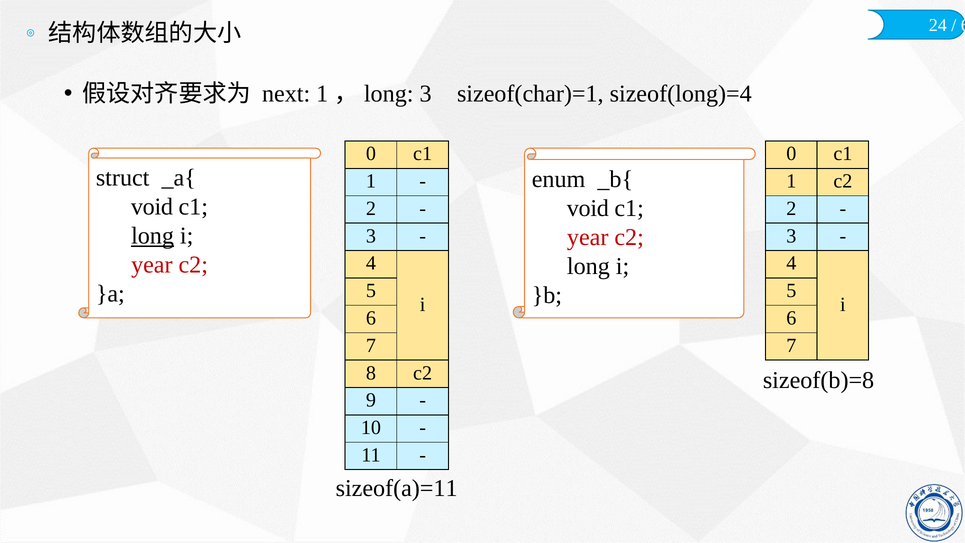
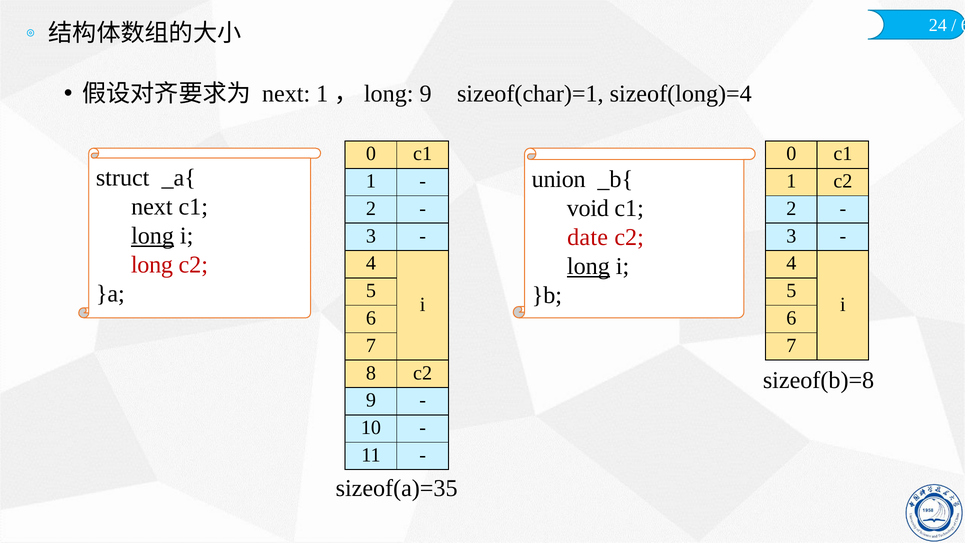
1，long 3: 3 -> 9 (426, 94)
enum: enum -> union (559, 179)
void: void -> next (152, 207)
year: year -> date (588, 237)
year: year -> long (152, 265)
long underline: none -> present (588, 266)
sizeof(a)=11: sizeof(a)=11 -> sizeof(a)=35 (397, 488)
